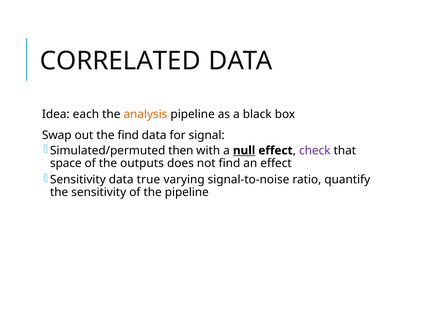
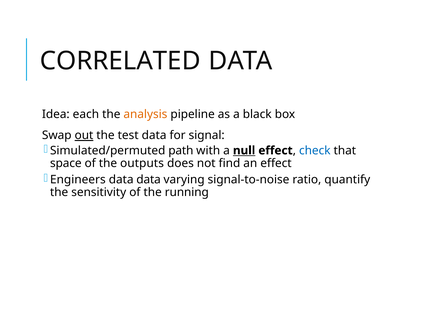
out underline: none -> present (84, 135)
the find: find -> test (128, 135)
then: then -> path (181, 151)
check colour: purple -> blue (315, 151)
Sensitivity: Sensitivity -> Engineers (78, 180)
data true: true -> data (149, 180)
the pipeline: pipeline -> running (187, 192)
